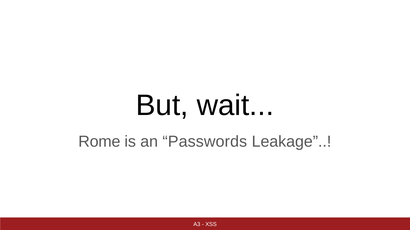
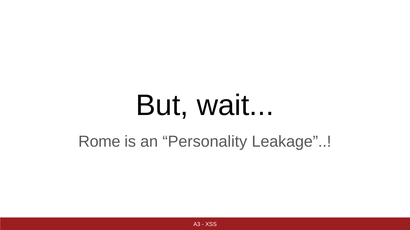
Passwords: Passwords -> Personality (205, 142)
